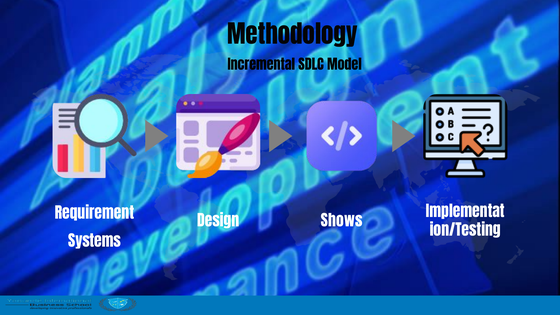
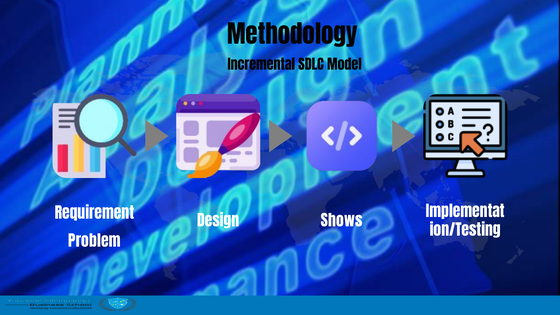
Systems: Systems -> Problem (94, 242)
